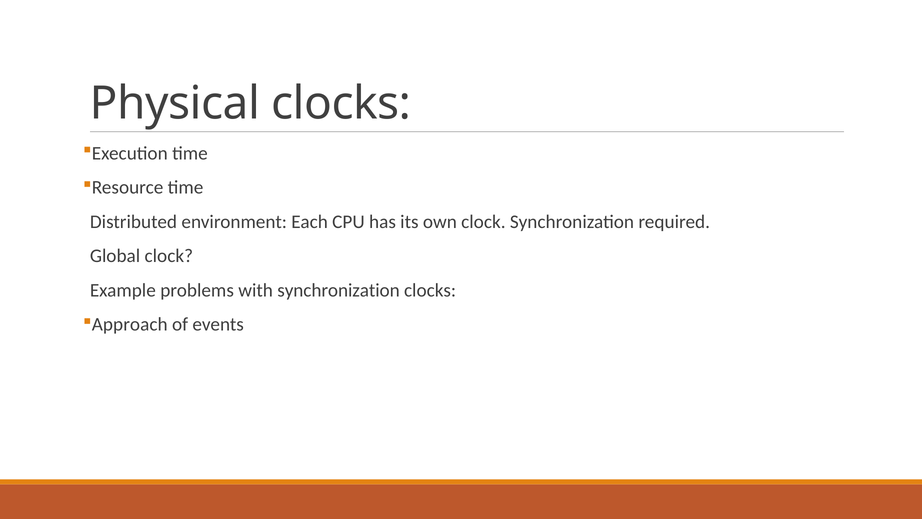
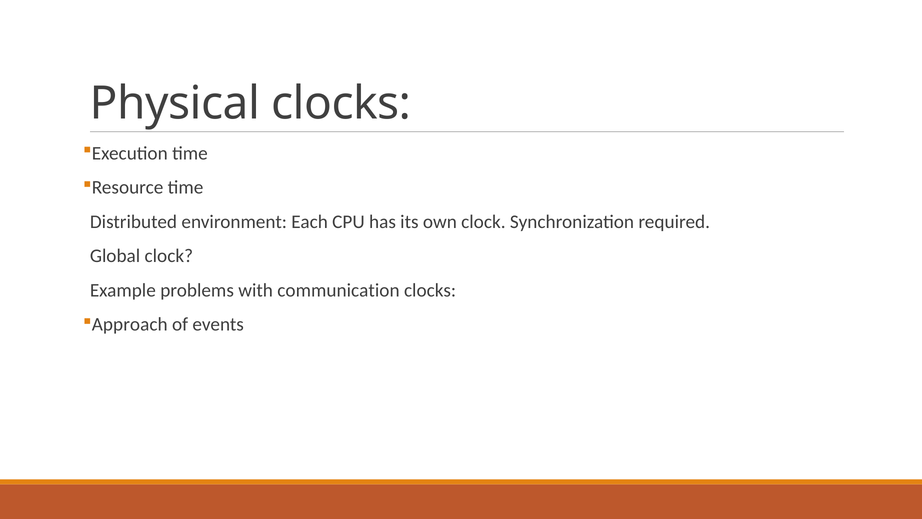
with synchronization: synchronization -> communication (338, 290)
